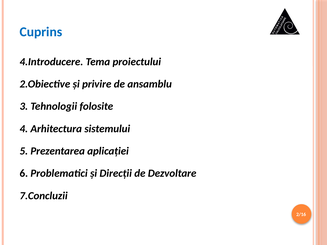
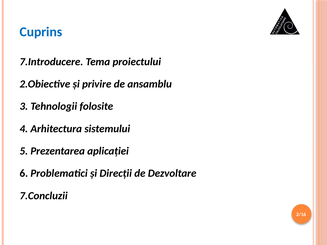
4.Introducere: 4.Introducere -> 7.Introducere (51, 62)
